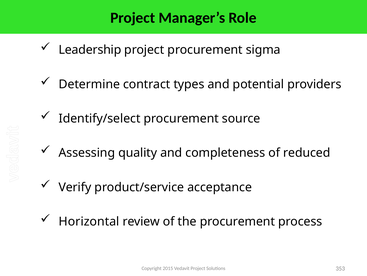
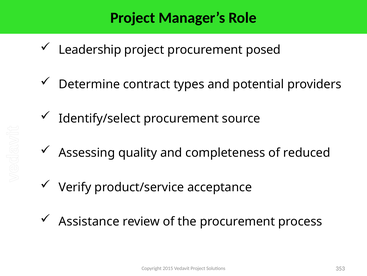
sigma: sigma -> posed (263, 50)
Horizontal: Horizontal -> Assistance (89, 221)
